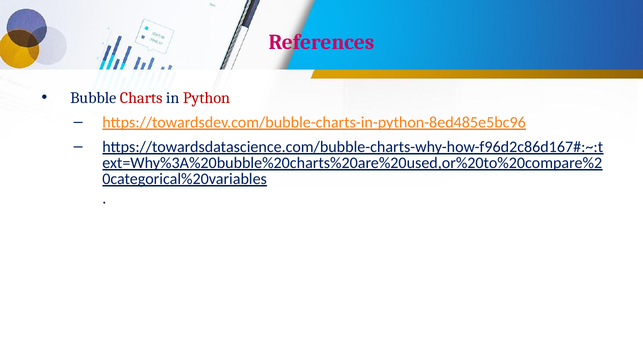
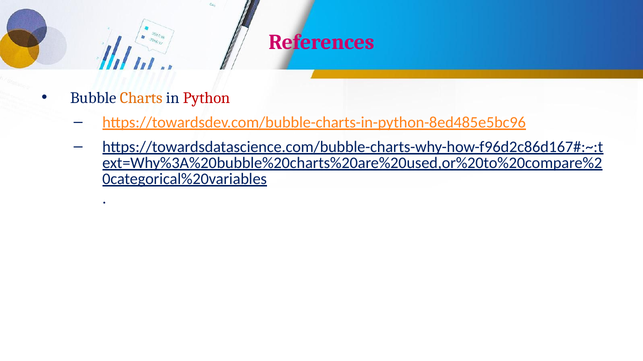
Charts colour: red -> orange (141, 98)
